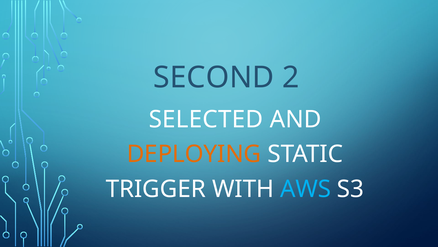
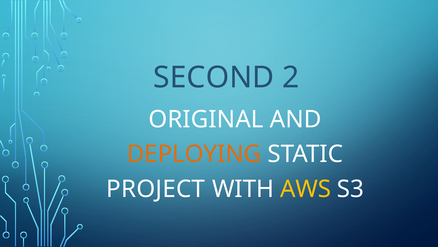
SELECTED: SELECTED -> ORIGINAL (206, 119)
TRIGGER: TRIGGER -> PROJECT (156, 189)
AWS colour: light blue -> yellow (306, 189)
